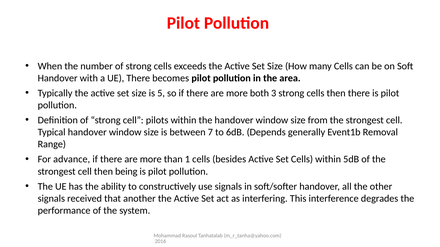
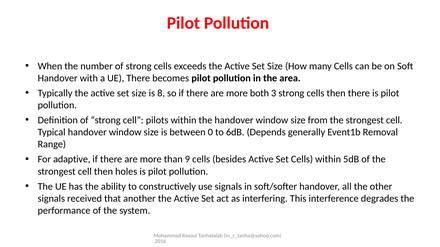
5: 5 -> 8 (161, 93)
7: 7 -> 0 (210, 133)
advance: advance -> adaptive (72, 160)
1: 1 -> 9 (187, 160)
being: being -> holes (126, 172)
